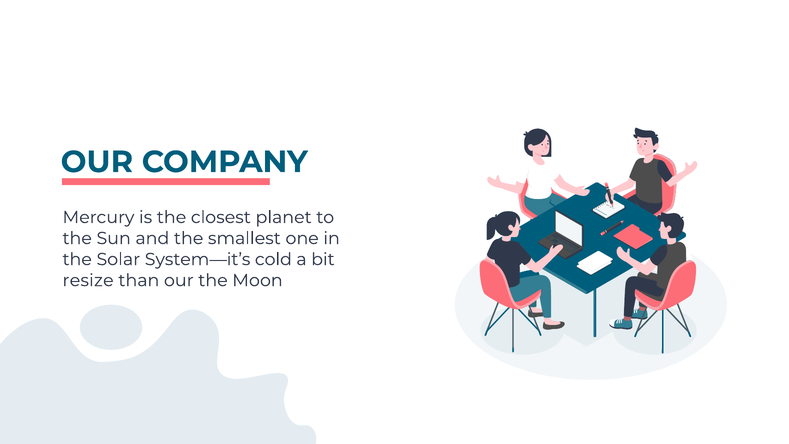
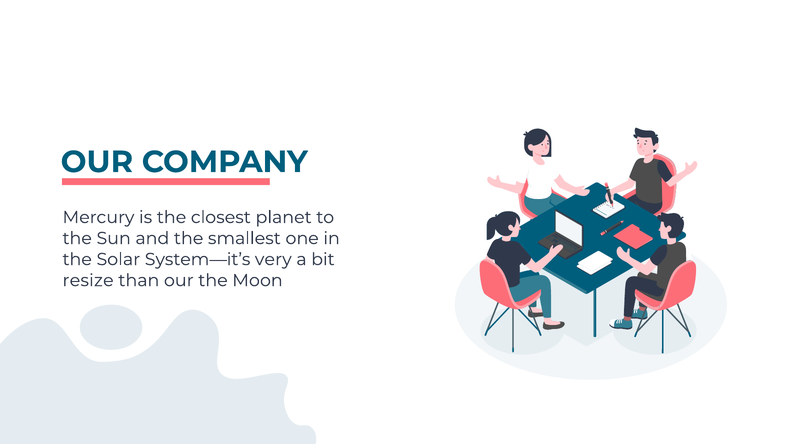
cold: cold -> very (273, 259)
